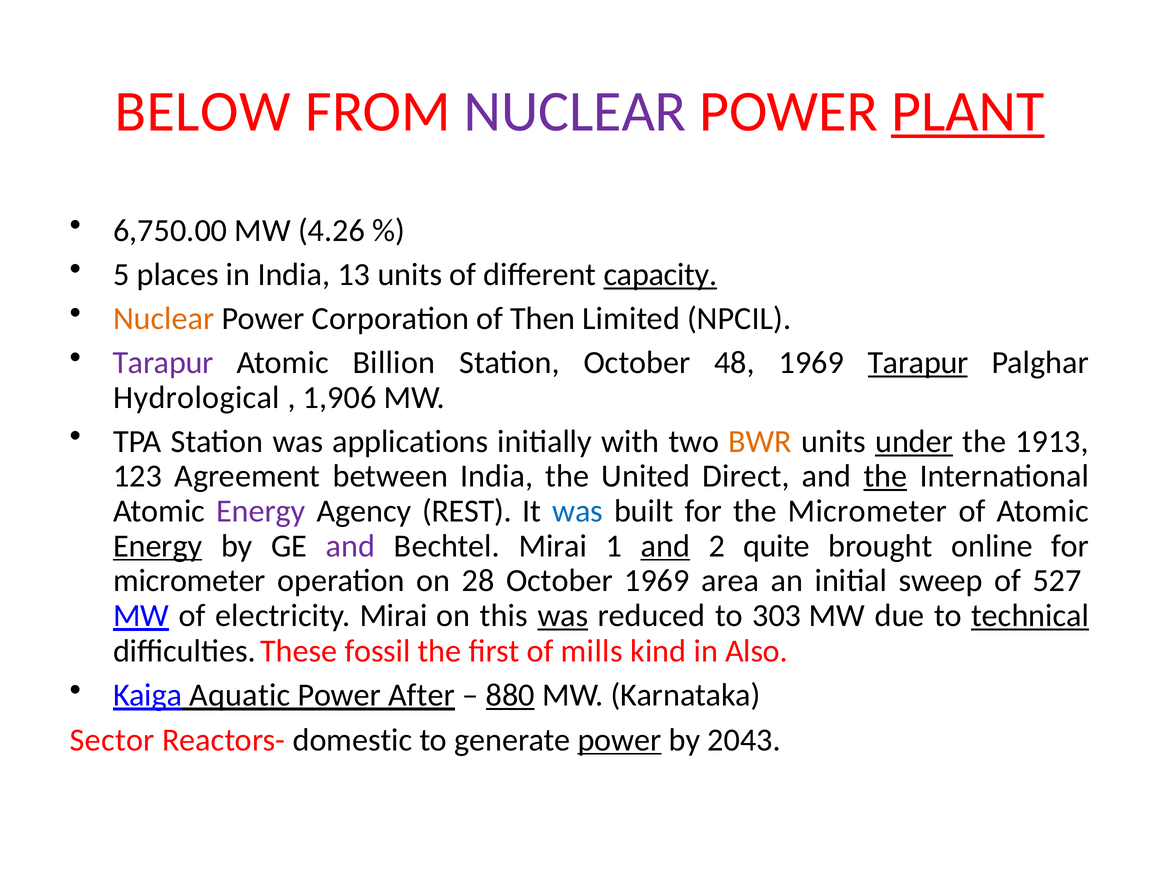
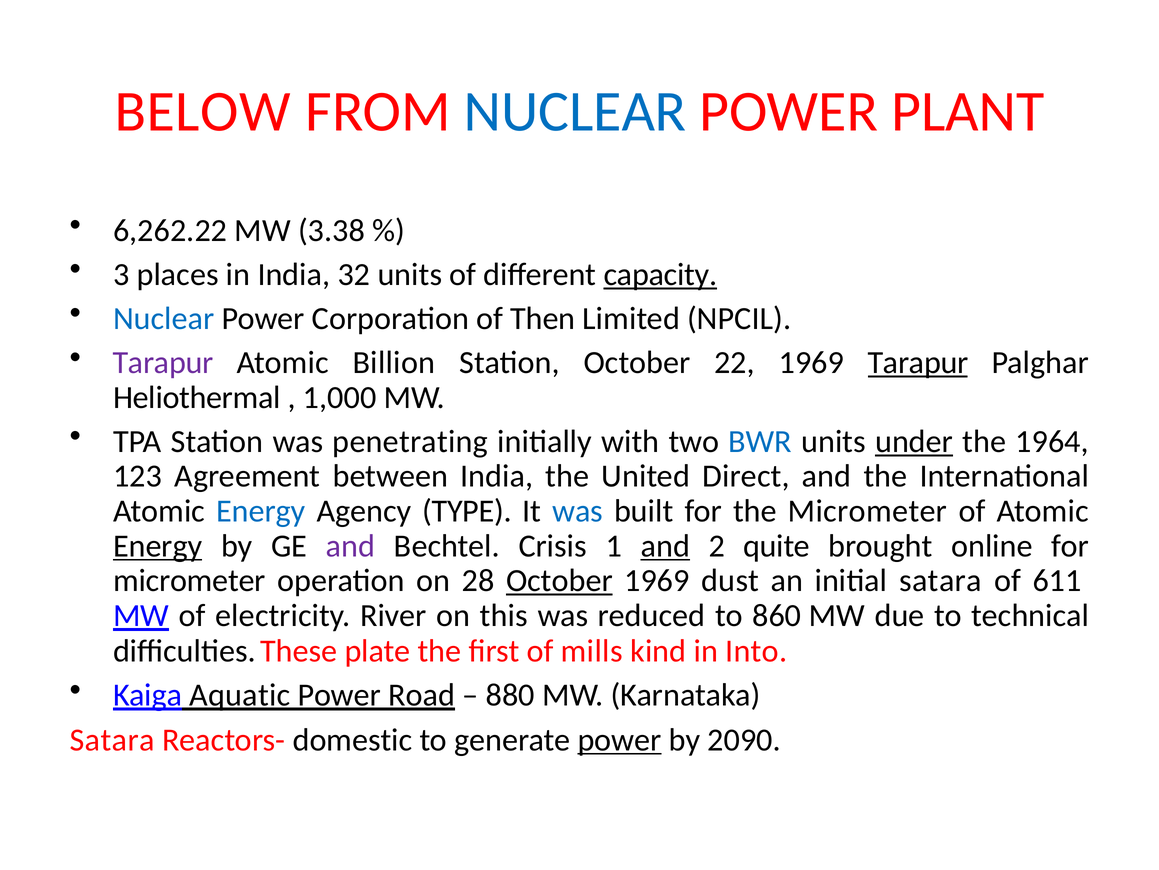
NUCLEAR colour: purple -> blue (575, 111)
PLANT underline: present -> none (968, 111)
6,750.00: 6,750.00 -> 6,262.22 (170, 230)
4.26: 4.26 -> 3.38 (331, 230)
5: 5 -> 3 (121, 274)
13: 13 -> 32 (354, 274)
Nuclear colour: orange -> blue (164, 318)
48: 48 -> 22 (734, 362)
Hydrological: Hydrological -> Heliothermal (197, 397)
1,906: 1,906 -> 1,000 (340, 397)
applications: applications -> penetrating (410, 441)
BWR colour: orange -> blue (760, 441)
1913: 1913 -> 1964 (1052, 441)
the underline: present -> none (885, 476)
Energy colour: purple -> blue (261, 511)
REST: REST -> TYPE (467, 511)
Bechtel Mirai: Mirai -> Crisis (553, 545)
October underline: none -> present (559, 580)
area: area -> dust (730, 580)
initial sweep: sweep -> satara (941, 580)
527: 527 -> 611 (1057, 580)
electricity Mirai: Mirai -> River (393, 615)
was underline: present -> none (563, 615)
303: 303 -> 860 (777, 615)
technical underline: present -> none (1030, 615)
fossil: fossil -> plate (378, 650)
Also: Also -> Into (756, 650)
After: After -> Road (422, 694)
880 underline: present -> none (510, 694)
Sector: Sector -> Satara (112, 739)
2043: 2043 -> 2090 (744, 739)
